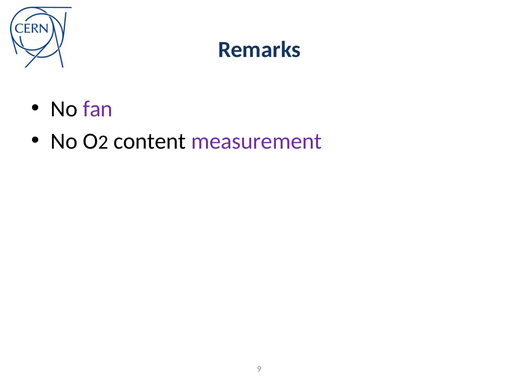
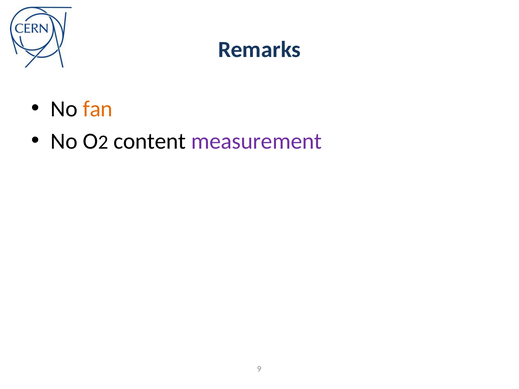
fan colour: purple -> orange (98, 109)
